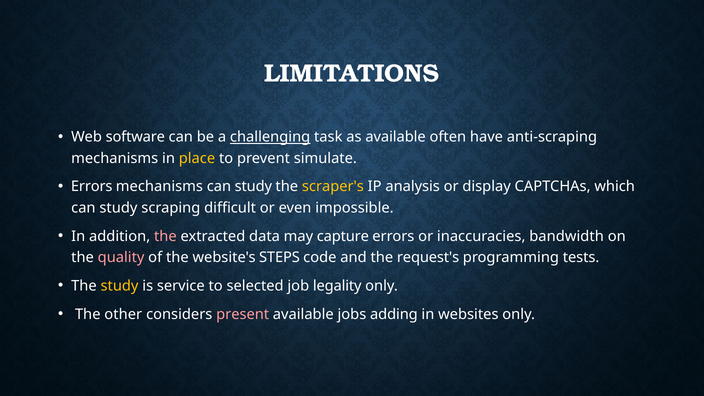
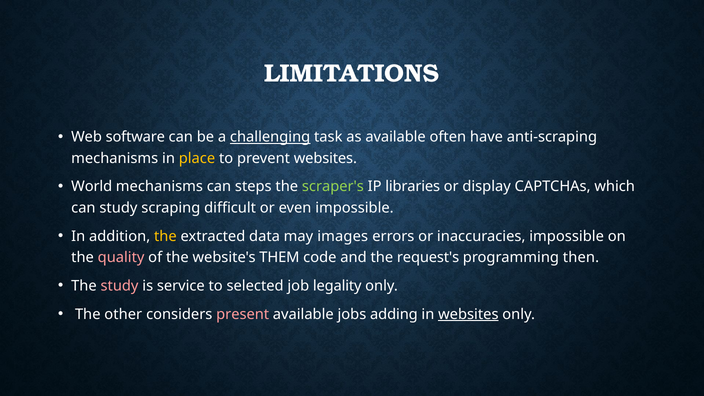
prevent simulate: simulate -> websites (325, 158)
Errors: Errors -> World (92, 187)
mechanisms can study: study -> steps (253, 187)
scraper's colour: yellow -> light green (333, 187)
analysis: analysis -> libraries (413, 187)
the colour: pink -> yellow (165, 236)
capture: capture -> images (343, 236)
inaccuracies bandwidth: bandwidth -> impossible (567, 236)
STEPS: STEPS -> THEM (279, 257)
tests: tests -> then (581, 257)
study colour: yellow -> pink (120, 286)
websites underline: none -> present (468, 314)
